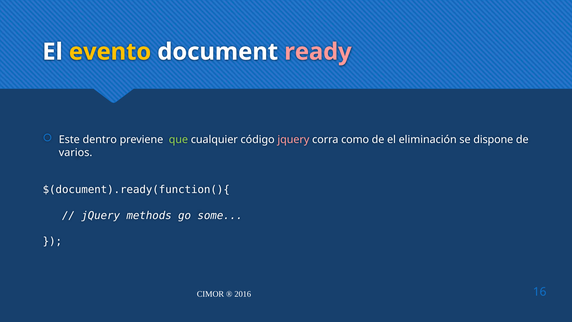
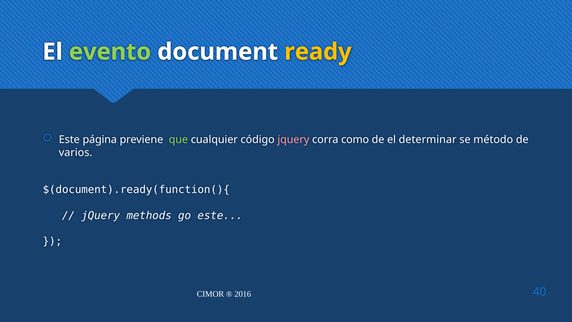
evento colour: yellow -> light green (110, 52)
ready colour: pink -> yellow (318, 52)
dentro: dentro -> página (100, 140)
eliminación: eliminación -> determinar (428, 140)
dispone: dispone -> método (493, 140)
go some: some -> este (220, 215)
16: 16 -> 40 (540, 292)
